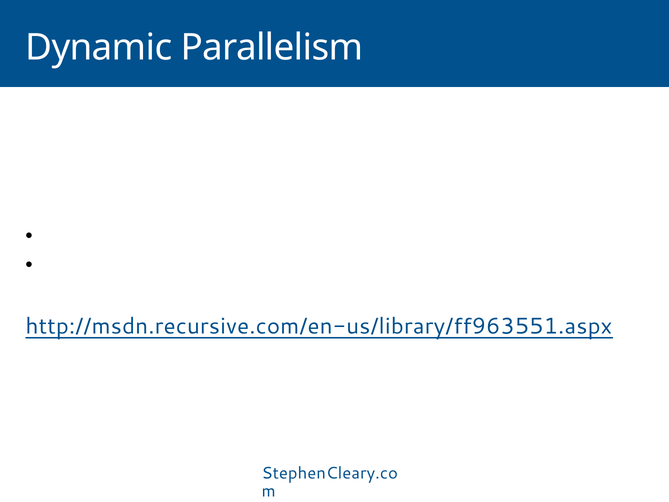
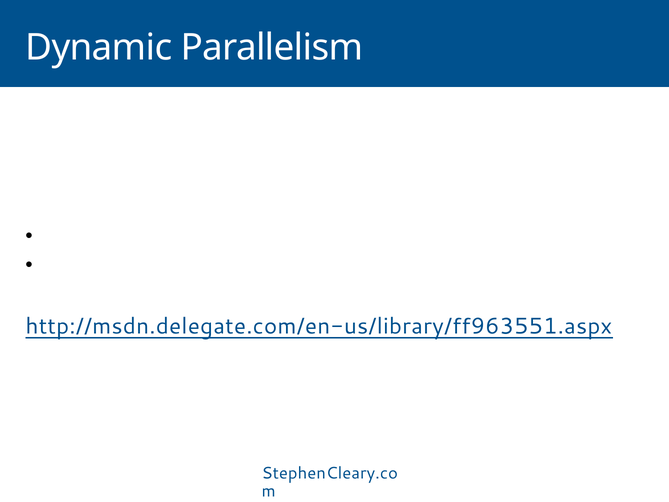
http://msdn.recursive.com/en-us/library/ff963551.aspx: http://msdn.recursive.com/en-us/library/ff963551.aspx -> http://msdn.delegate.com/en-us/library/ff963551.aspx (319, 326)
